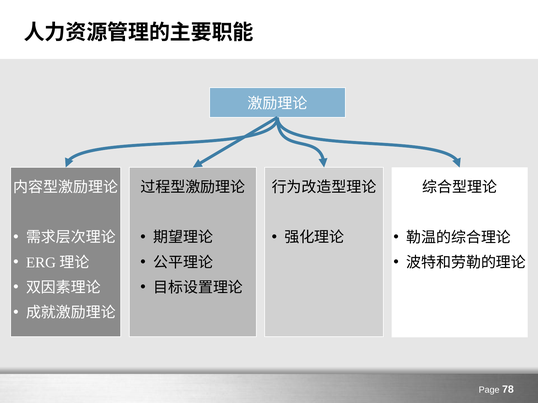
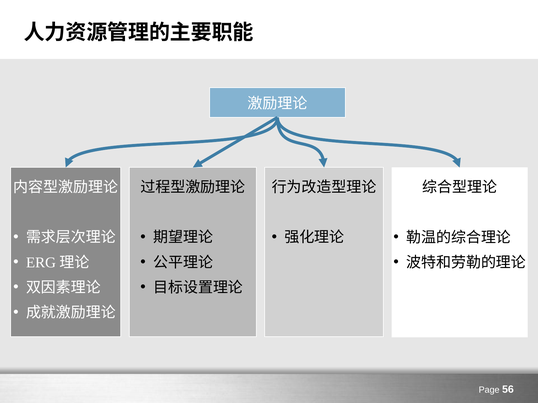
78: 78 -> 56 (508, 390)
